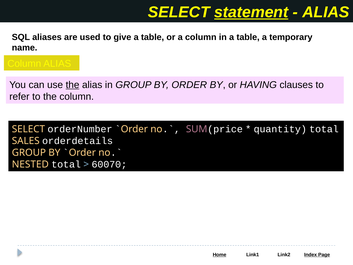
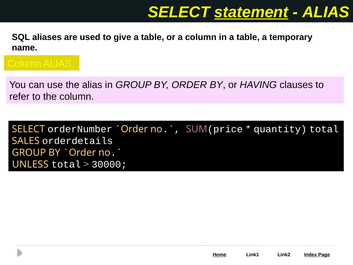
the underline: present -> none (73, 85)
NESTED: NESTED -> UNLESS (30, 164)
60070: 60070 -> 30000 (109, 164)
